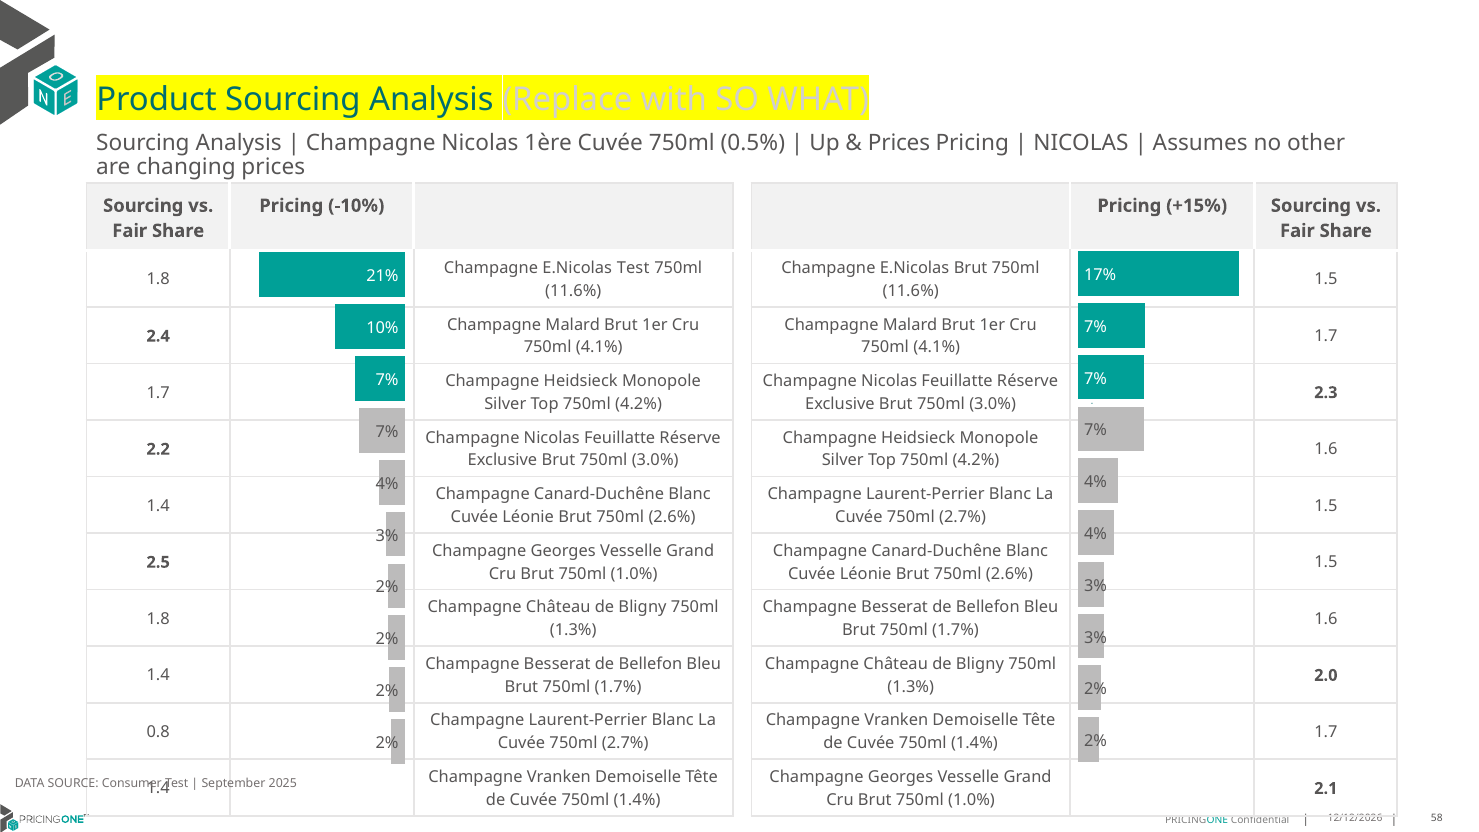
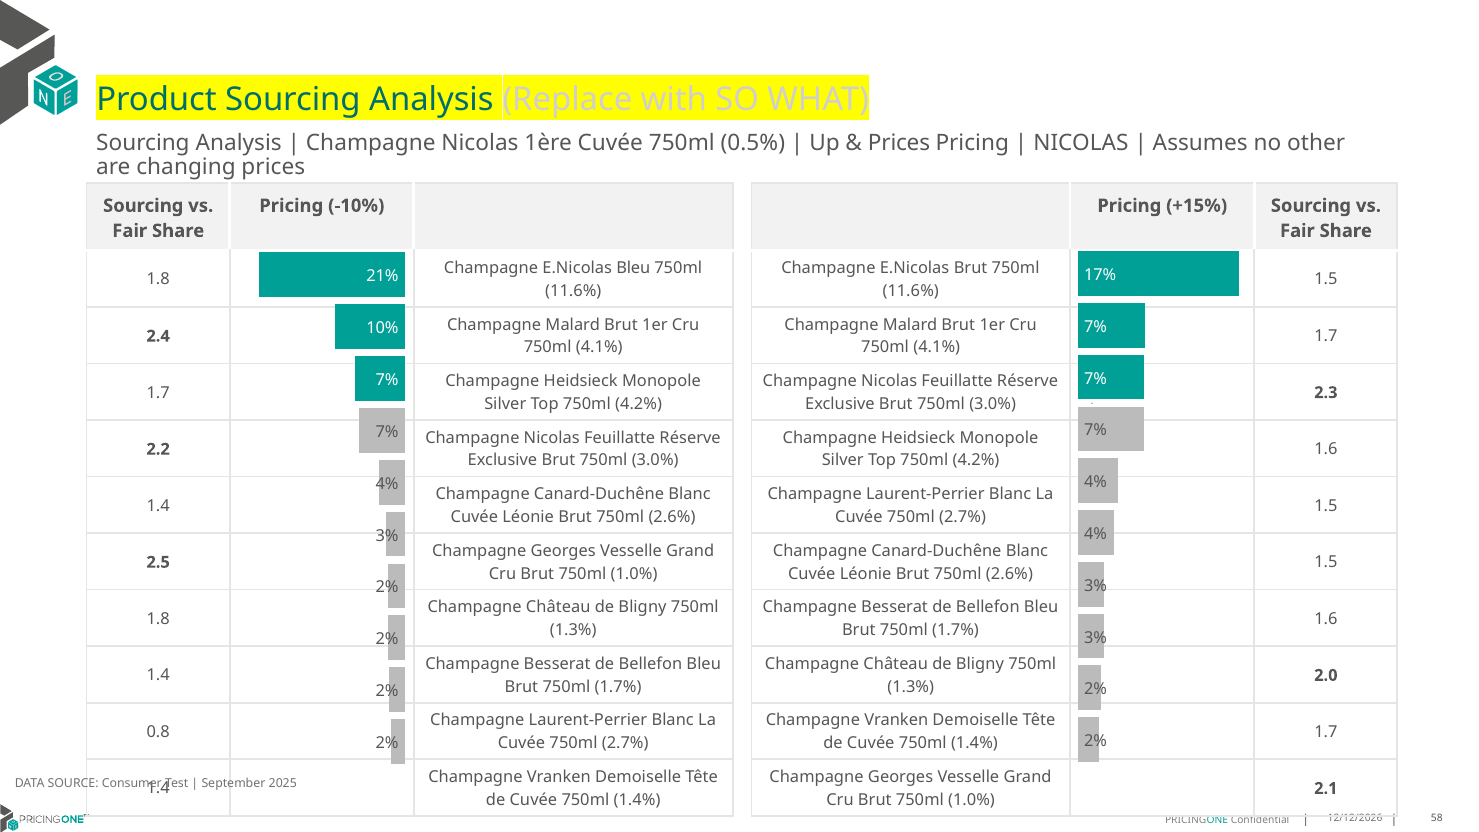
E.Nicolas Test: Test -> Bleu (633, 268)
